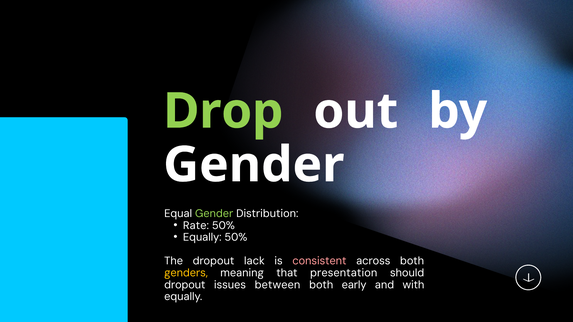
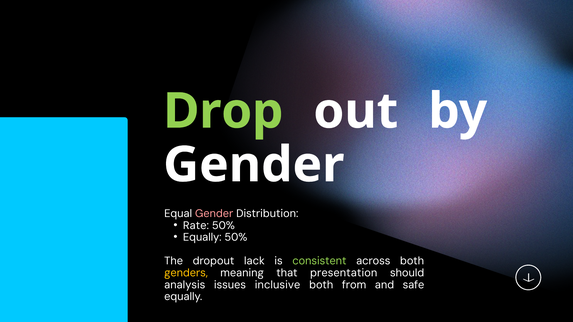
Gender colour: light green -> pink (214, 214)
consistent colour: pink -> light green (319, 261)
dropout: dropout -> analysis (185, 285)
between: between -> inclusive (278, 285)
early: early -> from (354, 285)
with: with -> safe (413, 285)
